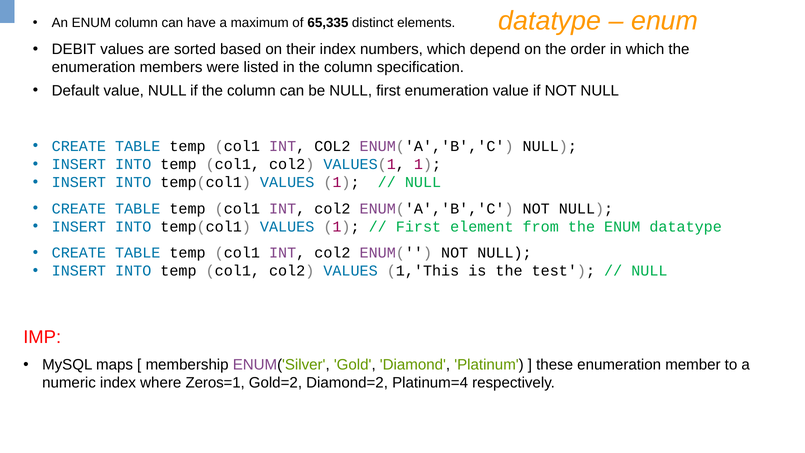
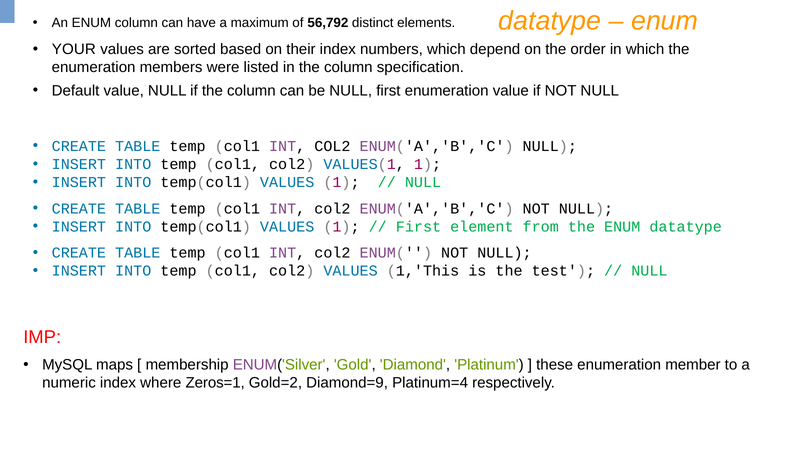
65,335: 65,335 -> 56,792 (328, 23)
DEBIT: DEBIT -> YOUR (74, 49)
Diamond=2: Diamond=2 -> Diamond=9 (347, 383)
